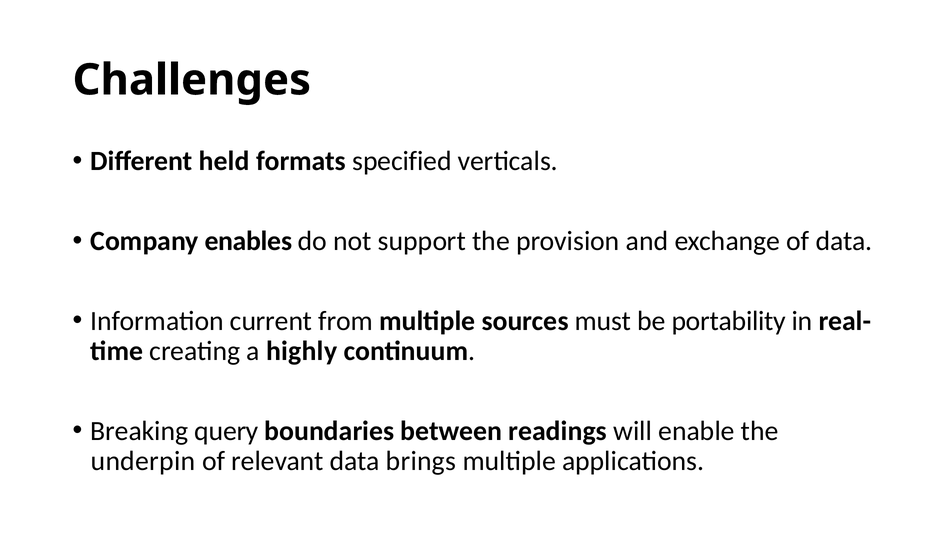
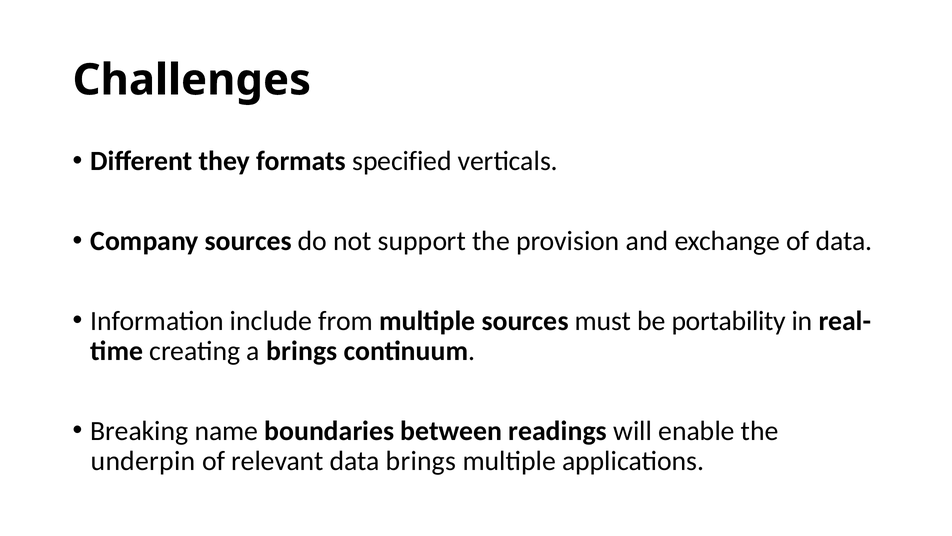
held: held -> they (224, 161)
Company enables: enables -> sources (248, 241)
current: current -> include (271, 321)
a highly: highly -> brings (302, 351)
query: query -> name (226, 430)
